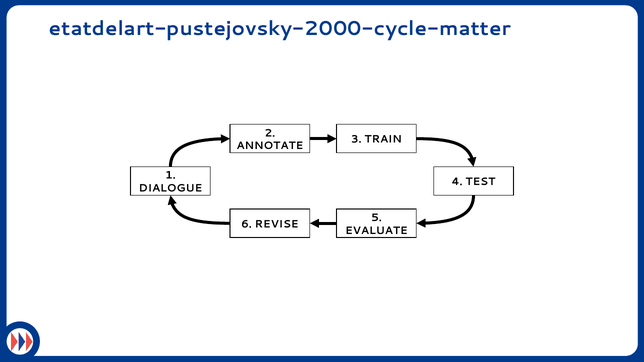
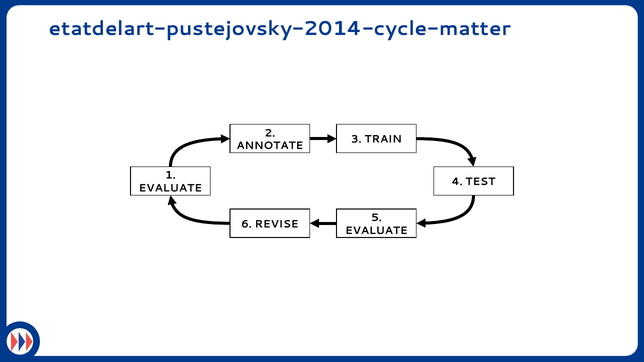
etatdelart-pustejovsky-2000-cycle-matter: etatdelart-pustejovsky-2000-cycle-matter -> etatdelart-pustejovsky-2014-cycle-matter (280, 29)
DIALOGUE: DIALOGUE -> EVALUATE (170, 188)
